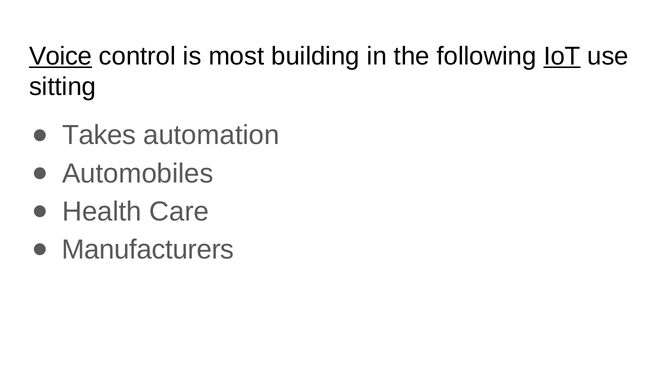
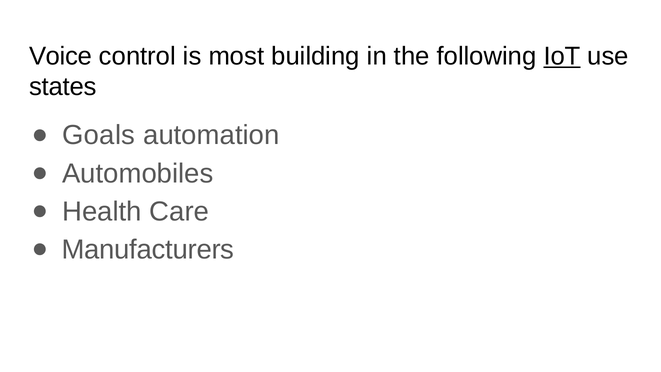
Voice underline: present -> none (61, 56)
sitting: sitting -> states (63, 87)
Takes: Takes -> Goals (99, 135)
